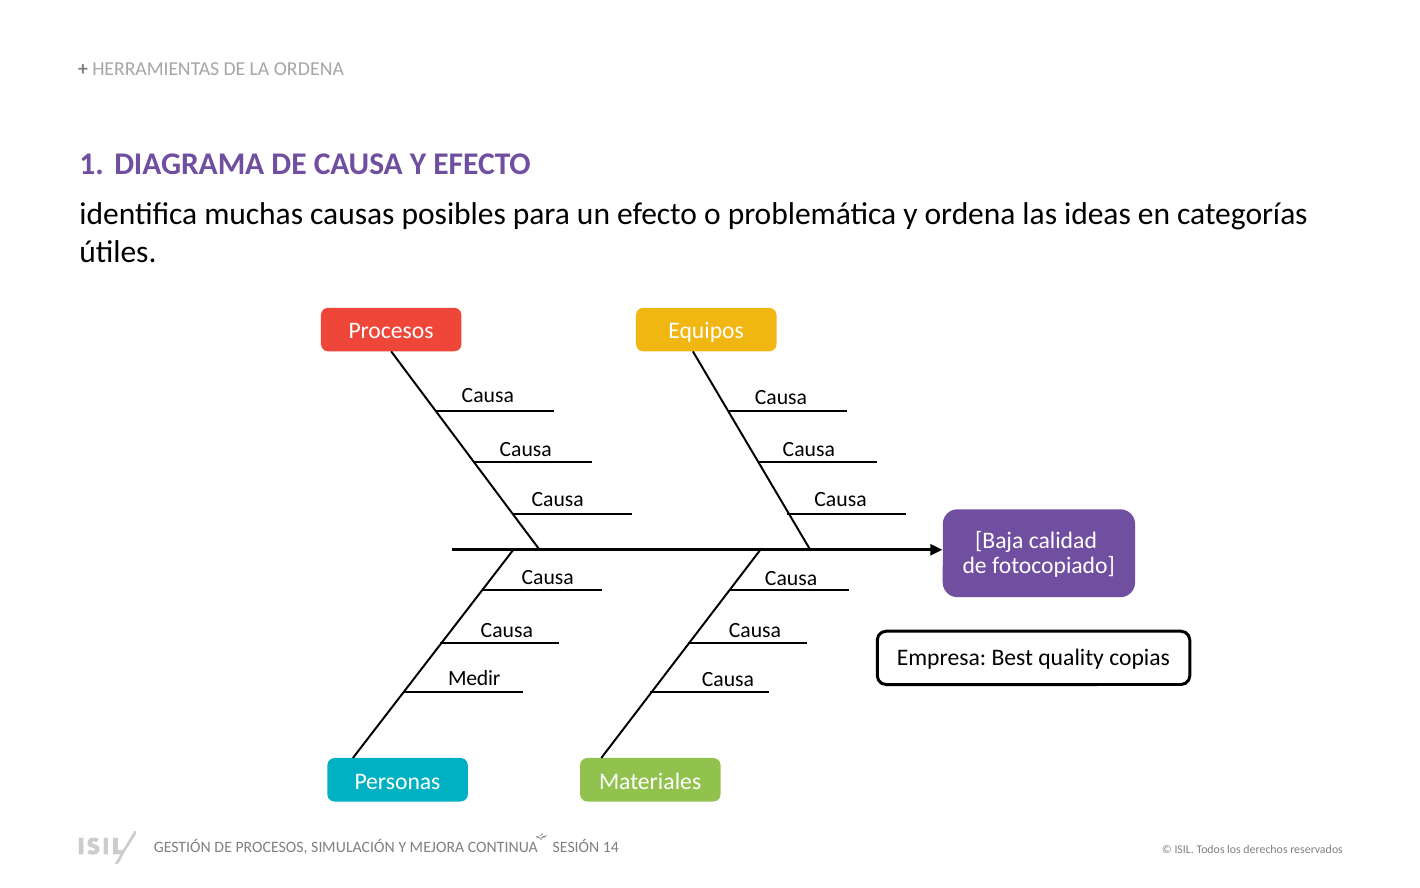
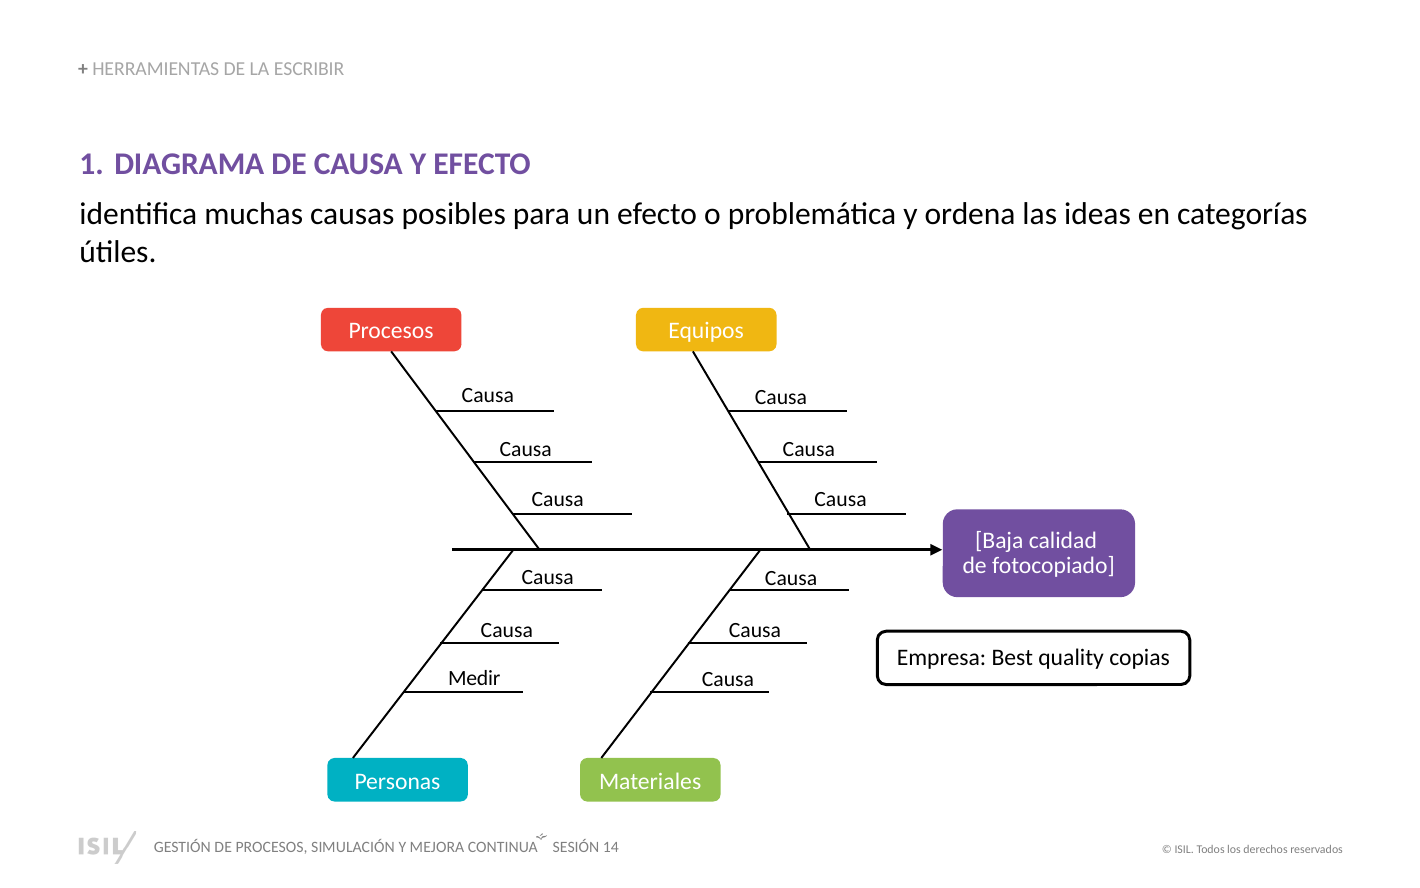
LA ORDENA: ORDENA -> ESCRIBIR (309, 69)
